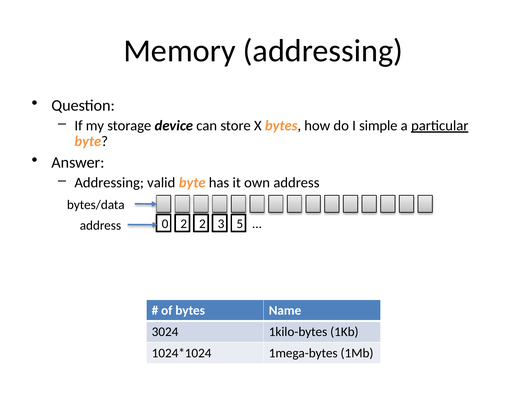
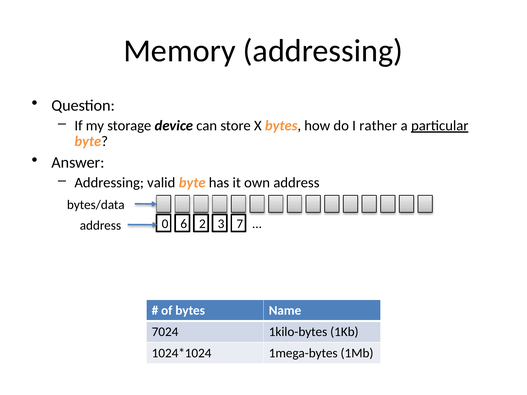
simple: simple -> rather (378, 126)
0 2: 2 -> 6 (184, 224)
5: 5 -> 7 (240, 224)
3024: 3024 -> 7024 (165, 332)
